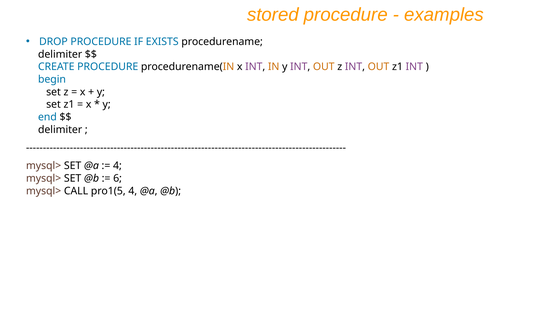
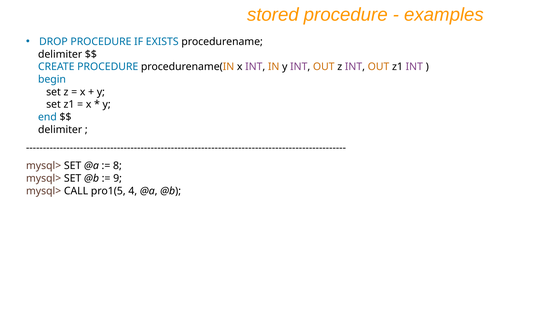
4: 4 -> 8 (117, 166)
6: 6 -> 9 (118, 178)
